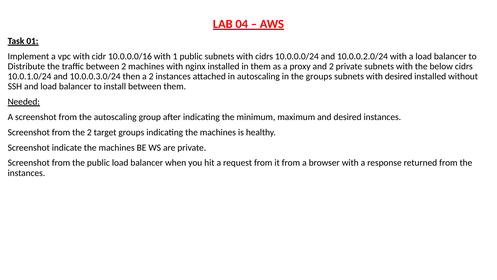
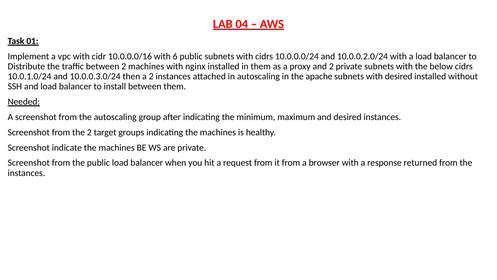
1: 1 -> 6 (175, 56)
the groups: groups -> apache (319, 76)
